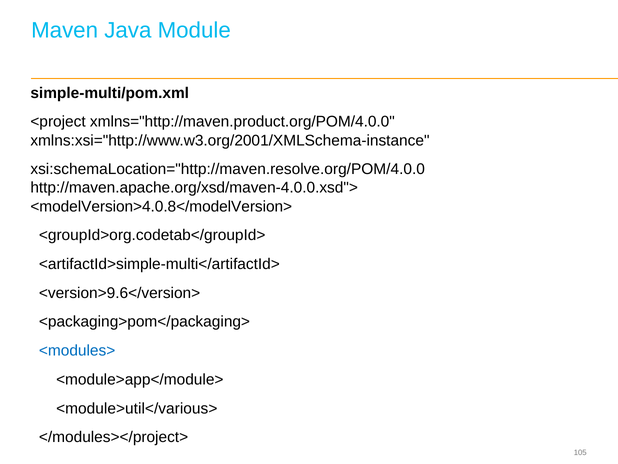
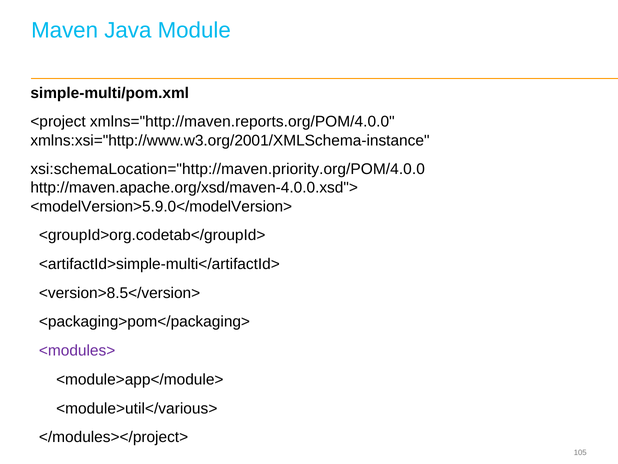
xmlns="http://maven.product.org/POM/4.0.0: xmlns="http://maven.product.org/POM/4.0.0 -> xmlns="http://maven.reports.org/POM/4.0.0 (242, 122)
xsi:schemaLocation="http://maven.resolve.org/POM/4.0.0: xsi:schemaLocation="http://maven.resolve.org/POM/4.0.0 -> xsi:schemaLocation="http://maven.priority.org/POM/4.0.0 (228, 169)
<modelVersion>4.0.8</modelVersion>: <modelVersion>4.0.8</modelVersion> -> <modelVersion>5.9.0</modelVersion> (161, 206)
<version>9.6</version>: <version>9.6</version> -> <version>8.5</version> (120, 293)
<modules> colour: blue -> purple (77, 350)
